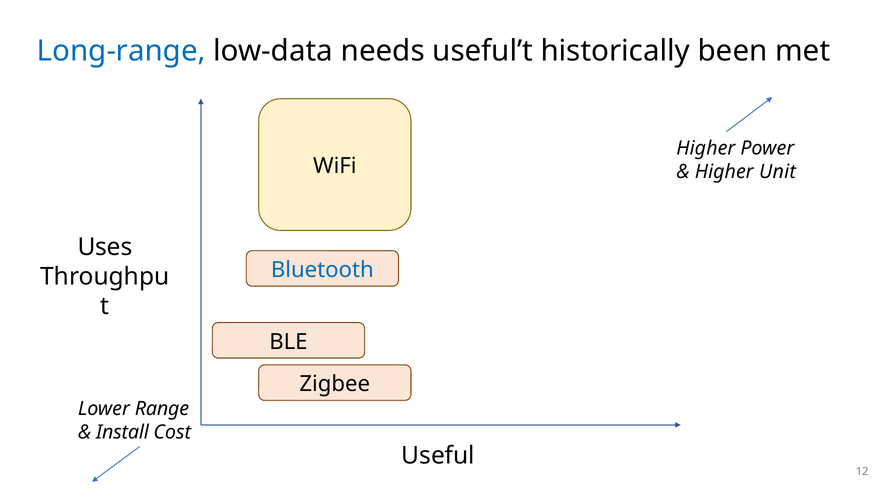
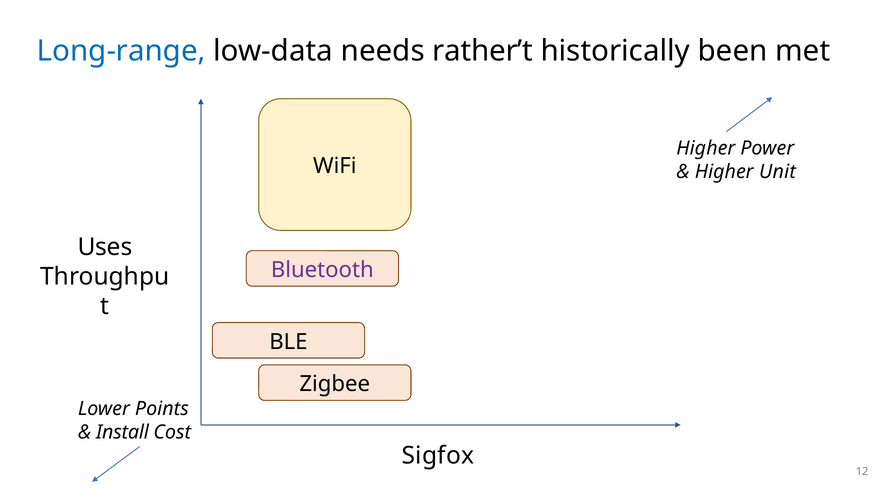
useful’t: useful’t -> rather’t (483, 51)
Bluetooth colour: blue -> purple (322, 270)
Range: Range -> Points (162, 408)
Useful: Useful -> Sigfox (438, 455)
